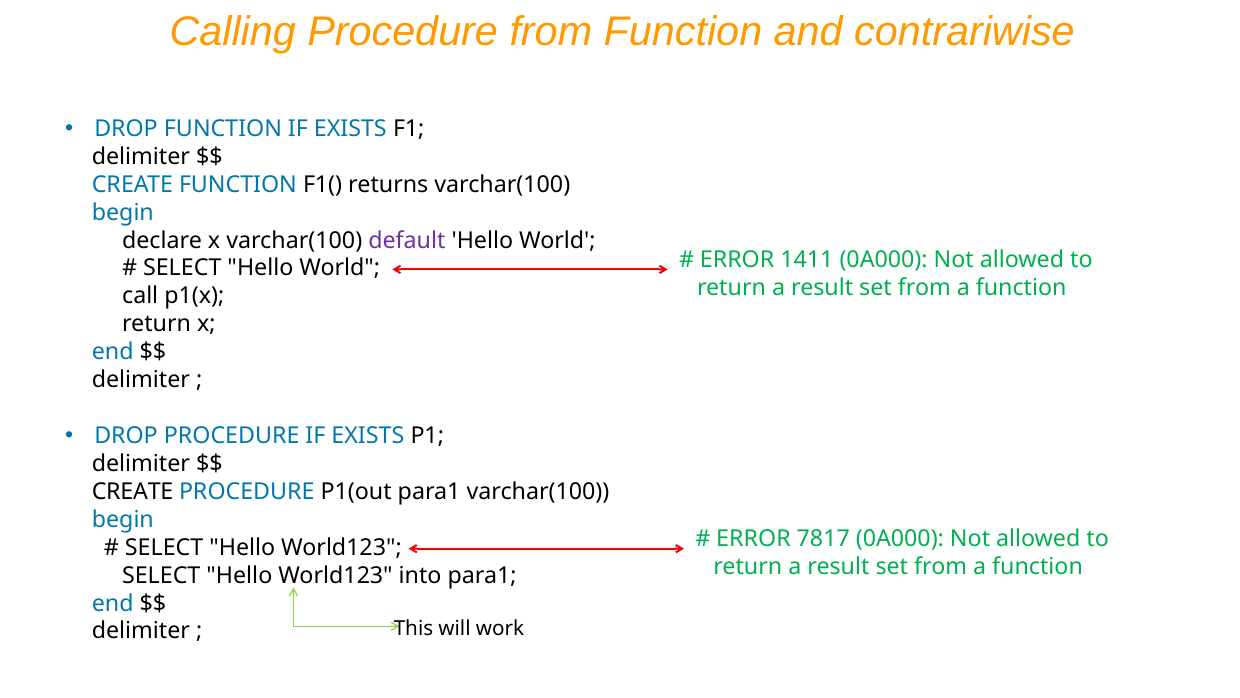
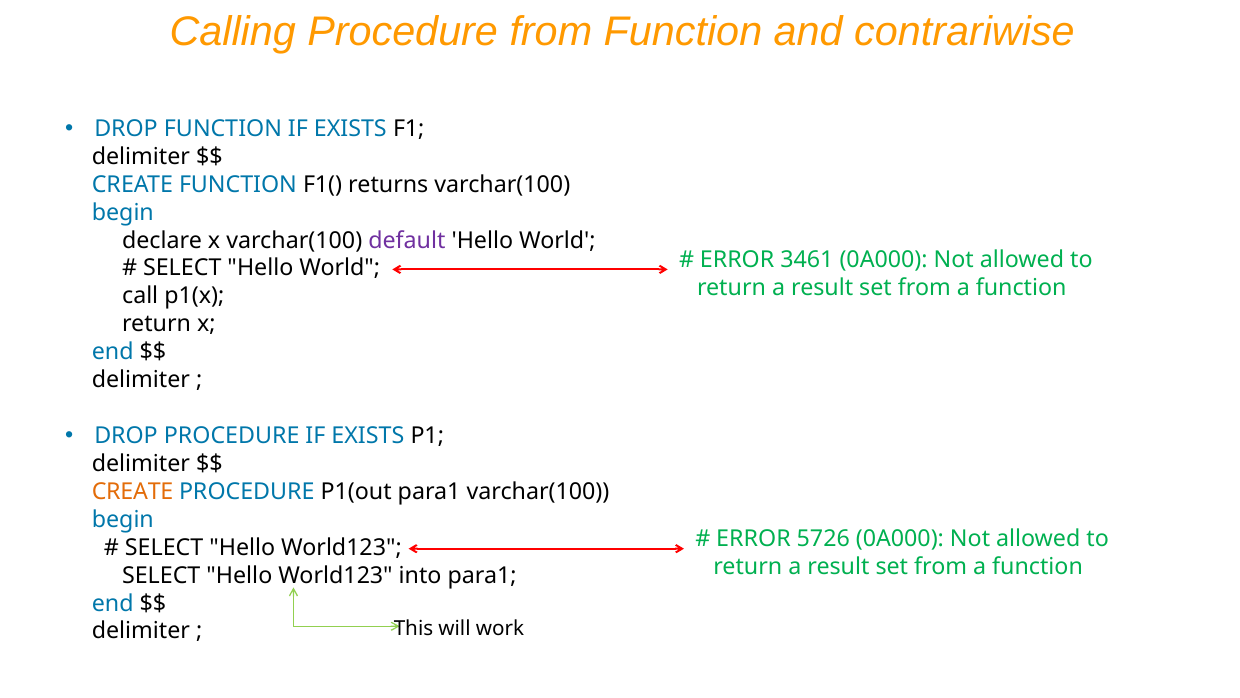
1411: 1411 -> 3461 (807, 259)
CREATE colour: black -> orange (133, 491)
7817: 7817 -> 5726 (823, 538)
